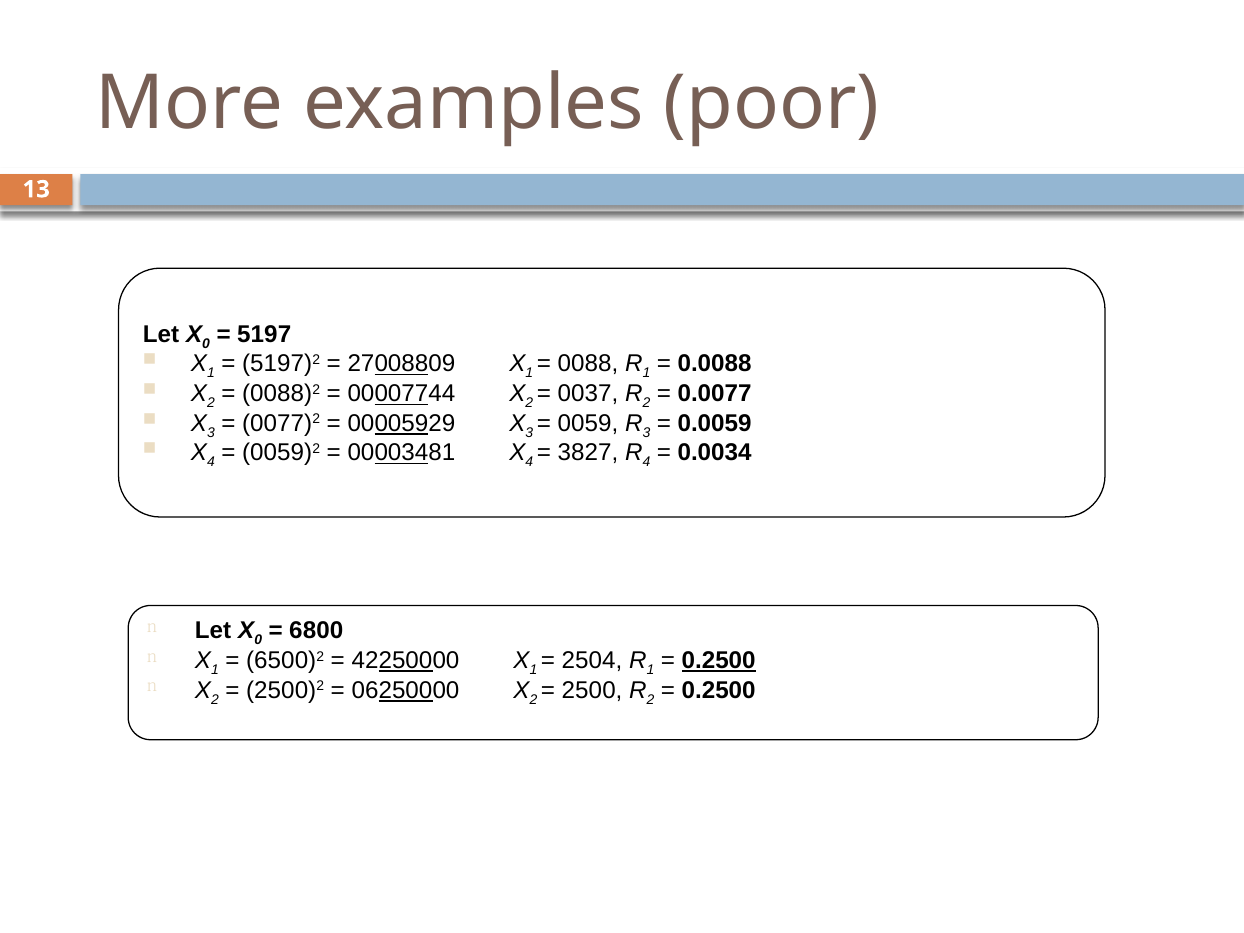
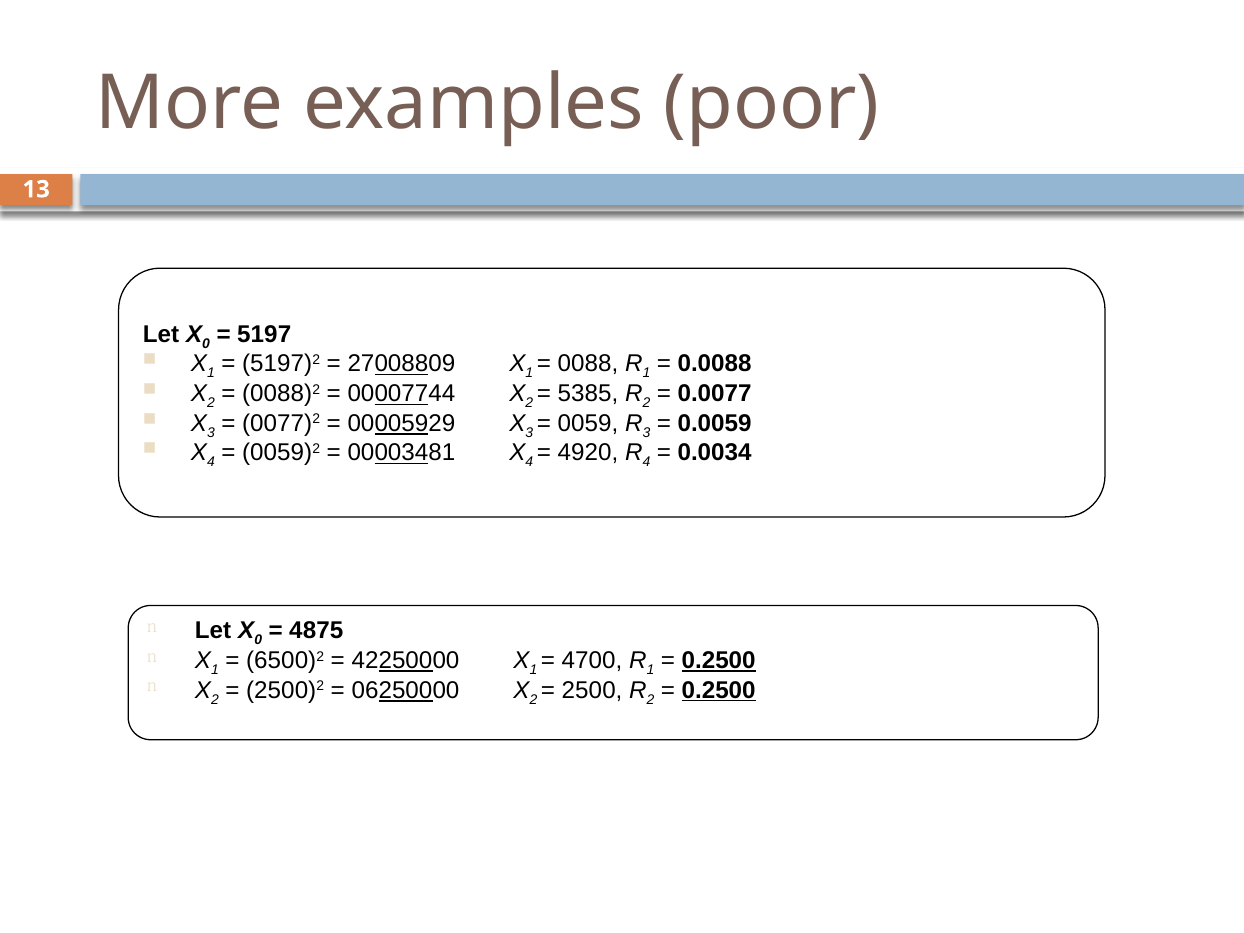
0037: 0037 -> 5385 (588, 393)
3827: 3827 -> 4920 (588, 453)
6800: 6800 -> 4875 (316, 631)
2504: 2504 -> 4700 (592, 660)
0.2500 underline: none -> present (719, 690)
